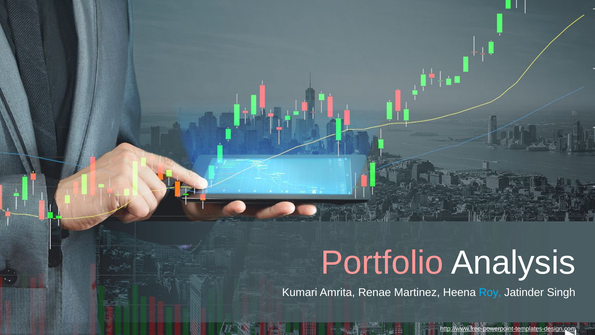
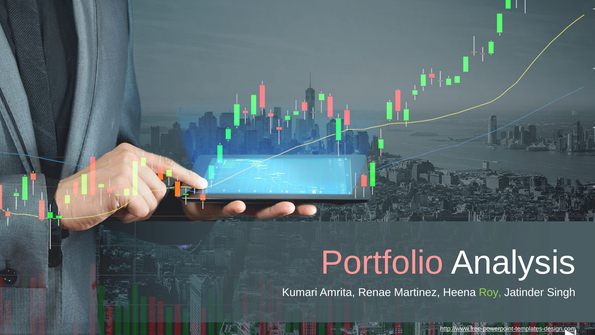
Roy colour: light blue -> light green (490, 292)
